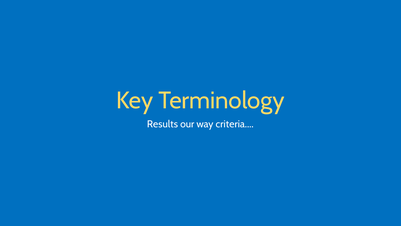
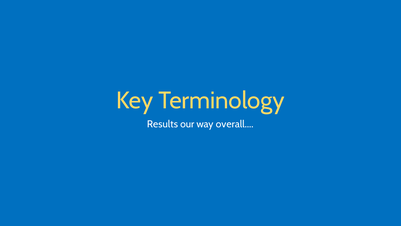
criteria: criteria -> overall (235, 124)
